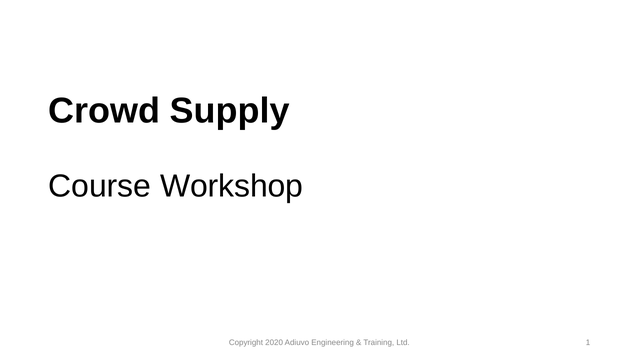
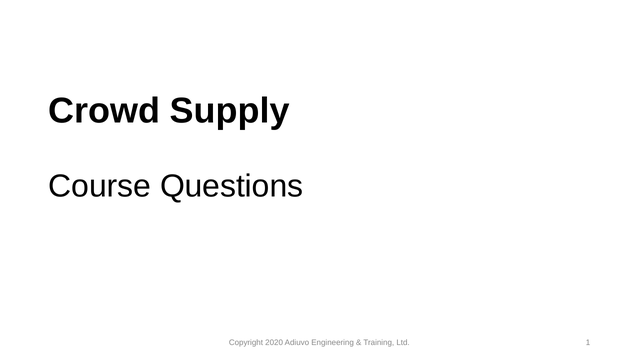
Workshop: Workshop -> Questions (232, 187)
